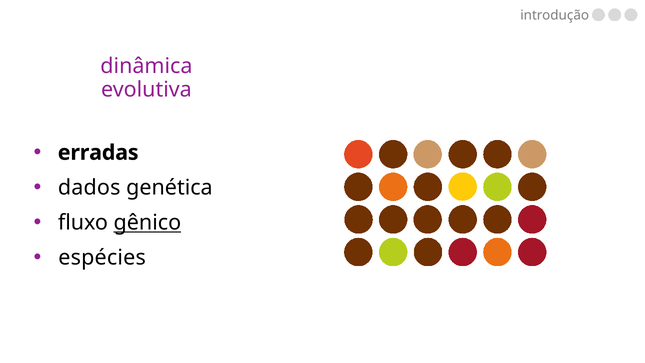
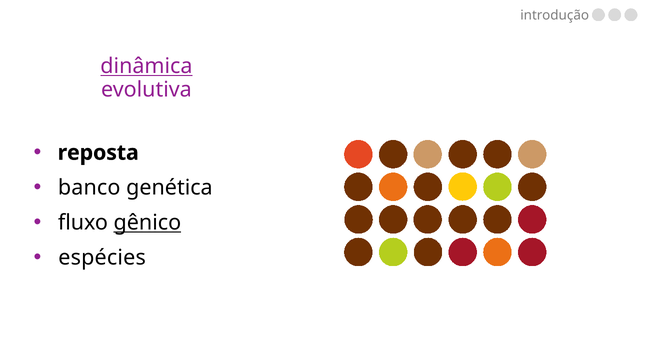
dinâmica underline: none -> present (146, 66)
erradas: erradas -> reposta (98, 153)
dados: dados -> banco (89, 188)
